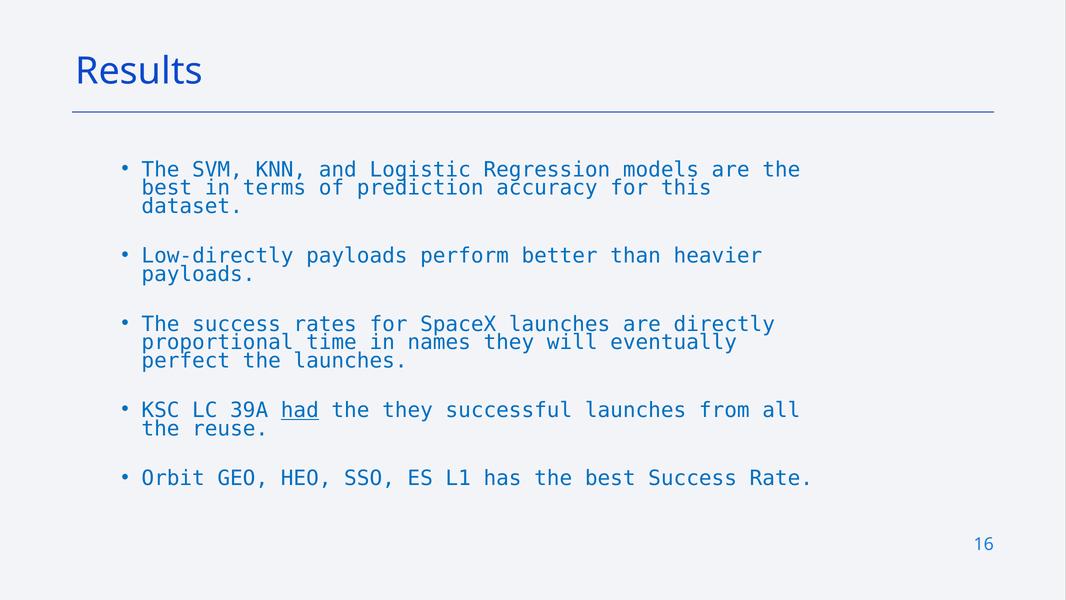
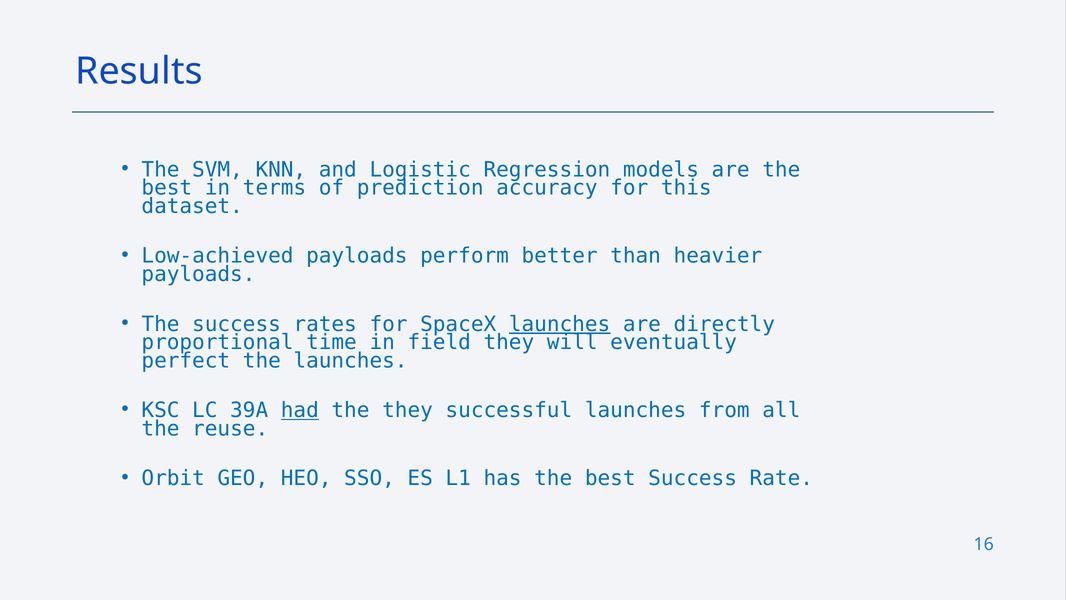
Low-directly: Low-directly -> Low-achieved (218, 256)
launches underline: none -> present (560, 324)
names: names -> field (439, 342)
